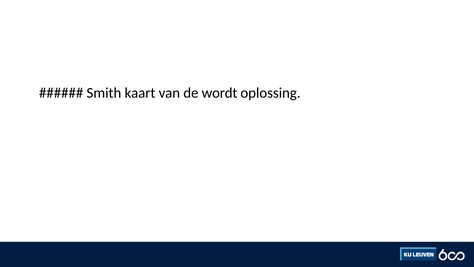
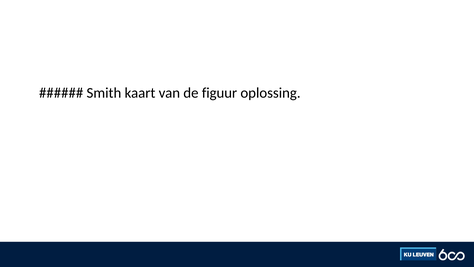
wordt: wordt -> figuur (220, 93)
